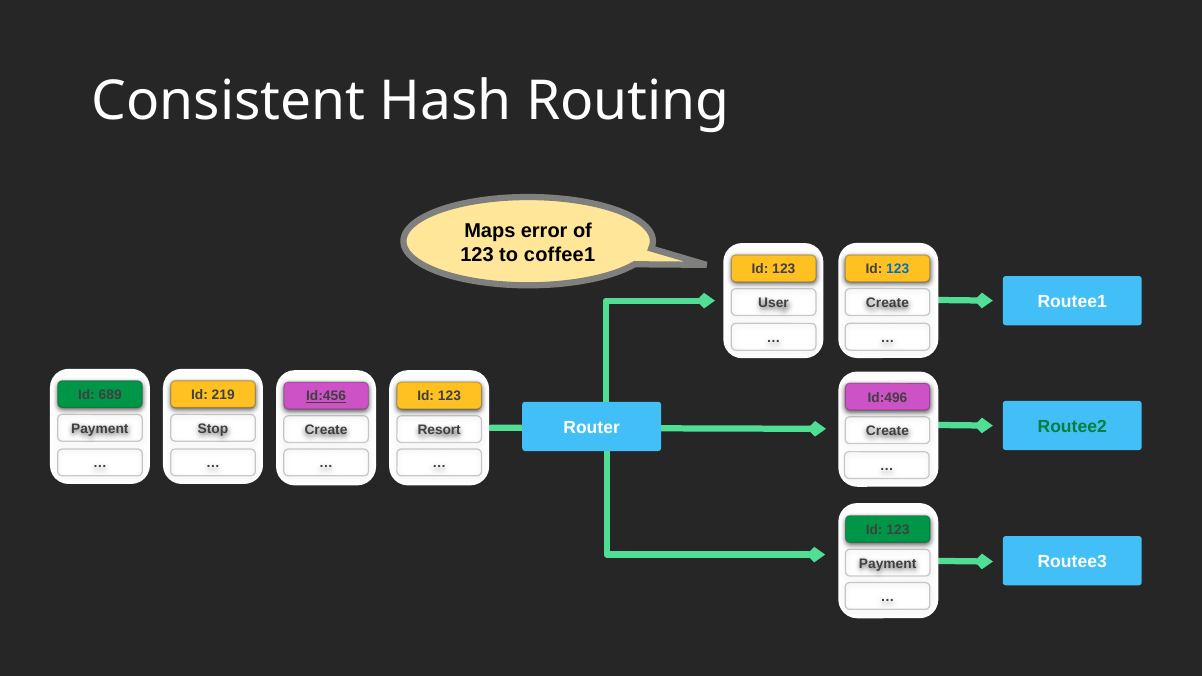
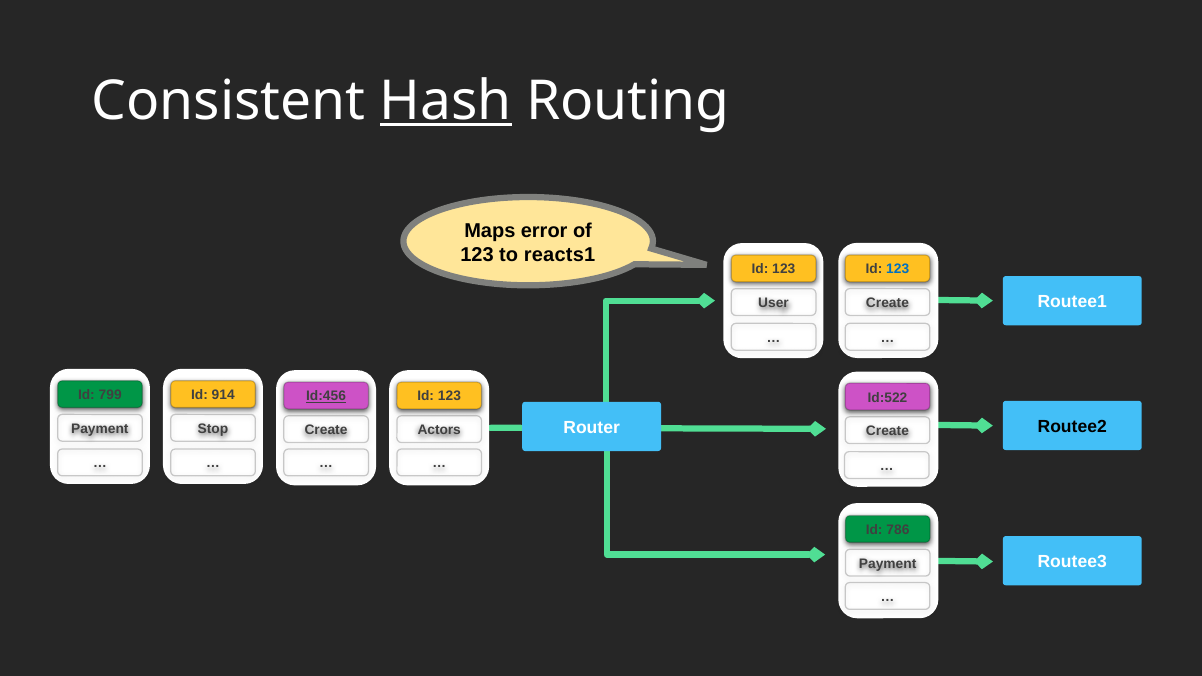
Hash underline: none -> present (446, 101)
coffee1: coffee1 -> reacts1 (560, 255)
689: 689 -> 799 (110, 395)
219: 219 -> 914 (223, 395)
Id:496: Id:496 -> Id:522 (887, 398)
Routee2 colour: green -> black (1072, 427)
Resort: Resort -> Actors (439, 430)
123: 123 -> 786 (898, 530)
